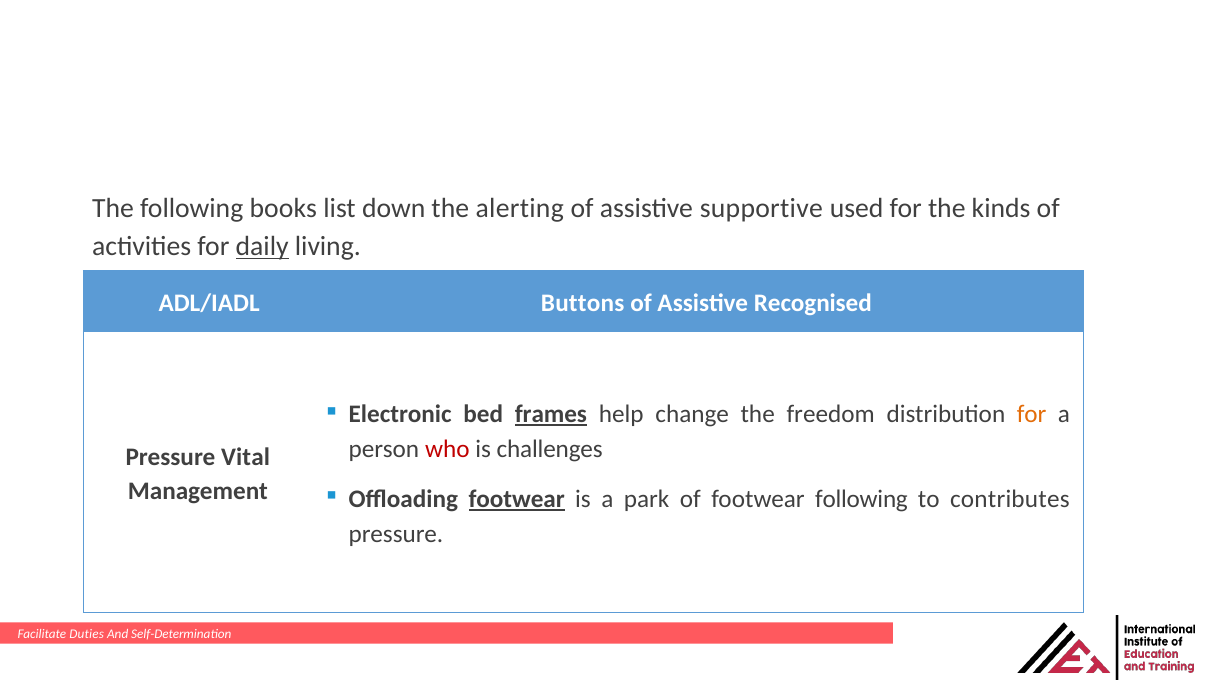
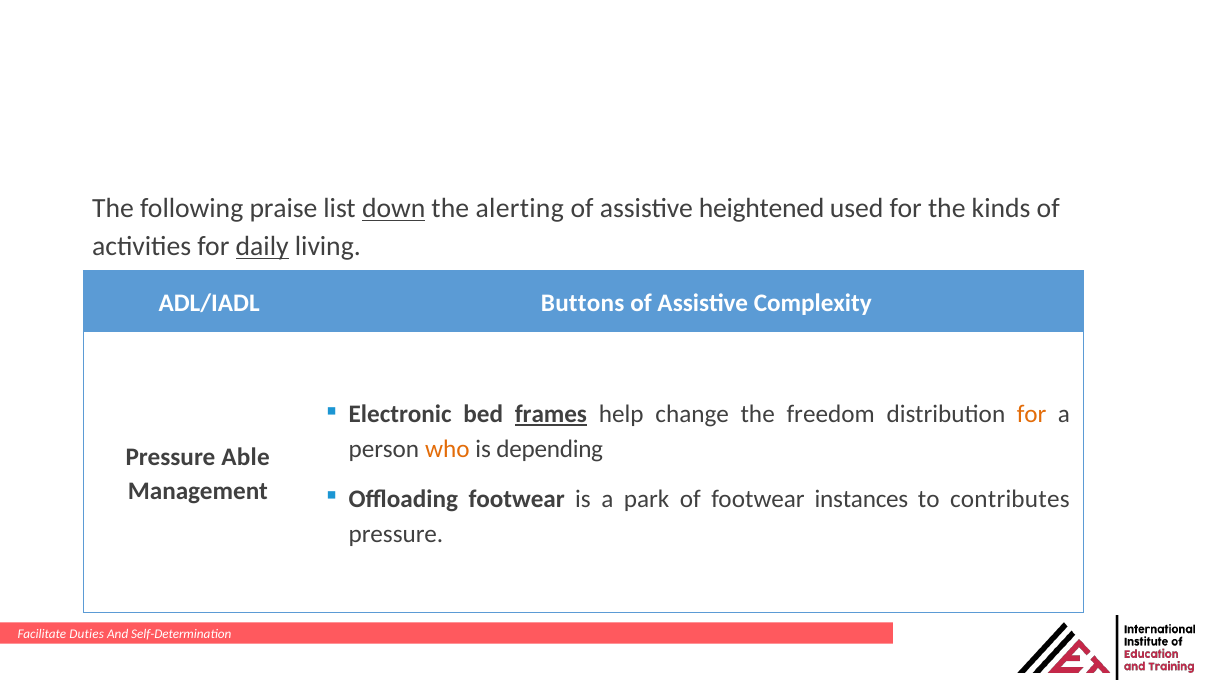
books: books -> praise (283, 209)
down underline: none -> present (394, 209)
supportive: supportive -> heightened (762, 209)
Recognised: Recognised -> Complexity (813, 303)
who colour: red -> orange (447, 449)
challenges: challenges -> depending (550, 449)
Vital: Vital -> Able (246, 457)
footwear underline: present -> none (517, 499)
footwear following: following -> instances (862, 499)
